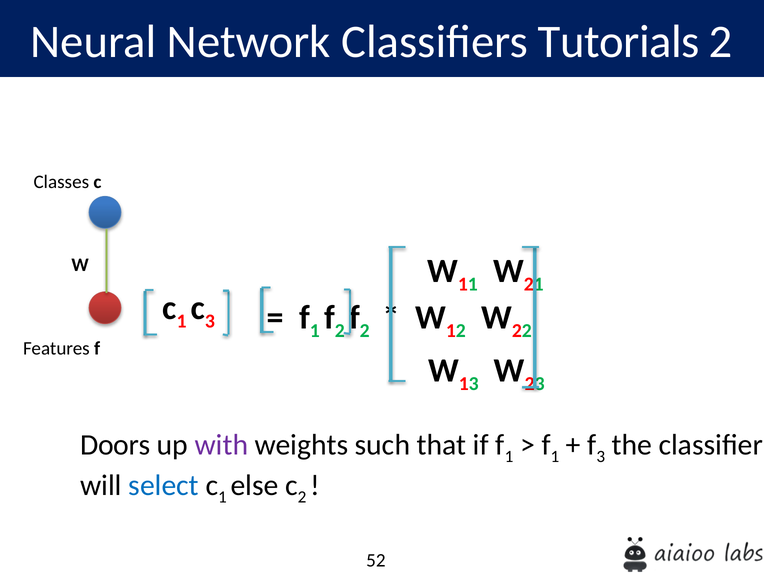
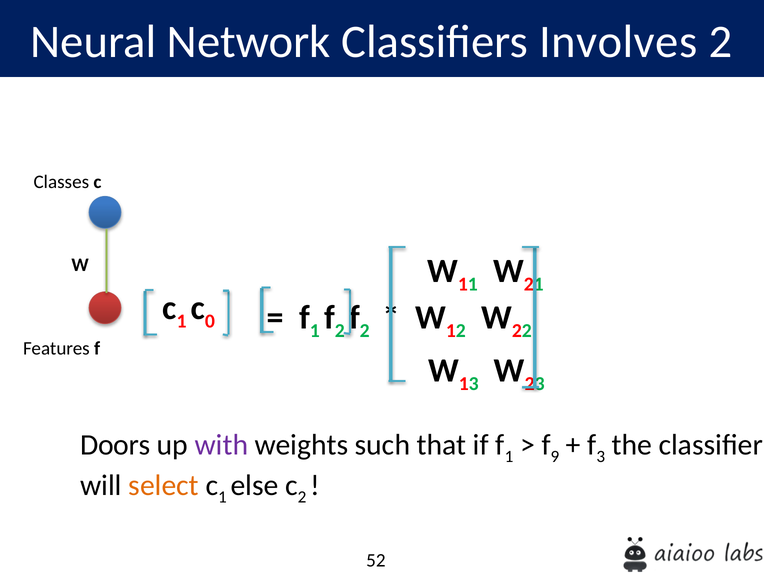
Tutorials: Tutorials -> Involves (618, 42)
c 3: 3 -> 0 (210, 321)
1: 1 -> 9 (555, 456)
select colour: blue -> orange (164, 485)
